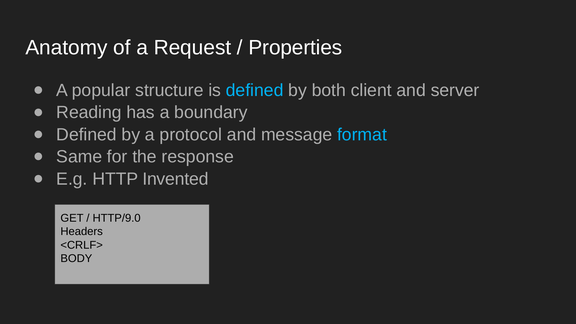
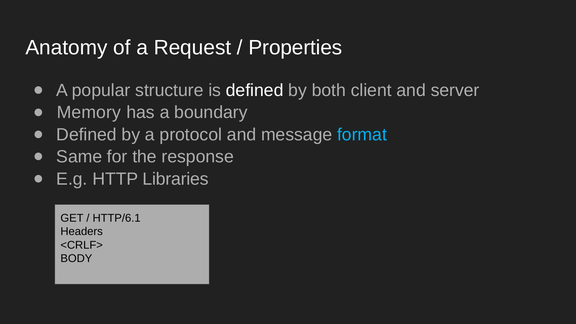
defined colour: light blue -> white (255, 90)
Reading: Reading -> Memory (89, 112)
Invented: Invented -> Libraries (175, 179)
HTTP/9.0: HTTP/9.0 -> HTTP/6.1 (117, 218)
